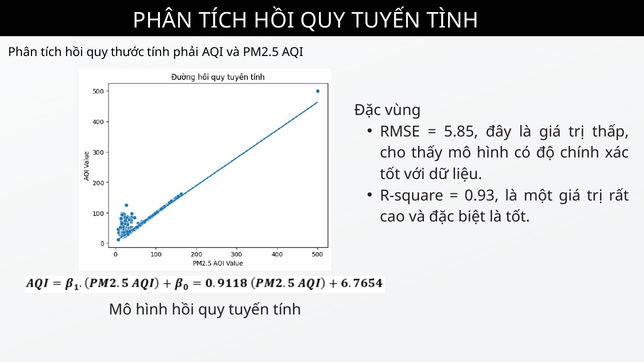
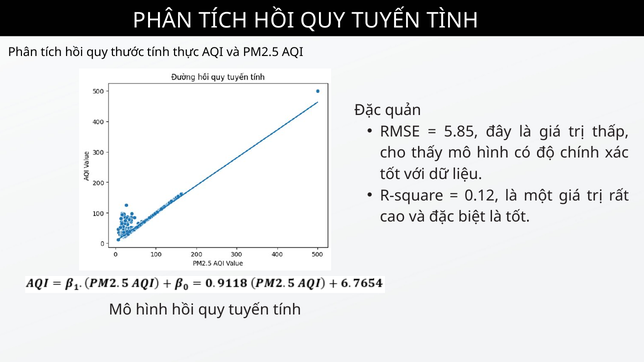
phải: phải -> thực (186, 52)
vùng: vùng -> quản (403, 111)
0.93: 0.93 -> 0.12 (482, 196)
